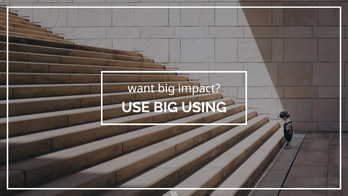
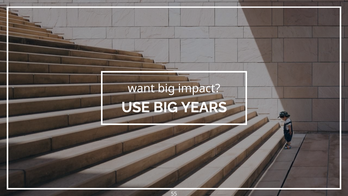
USING: USING -> YEARS (204, 107)
